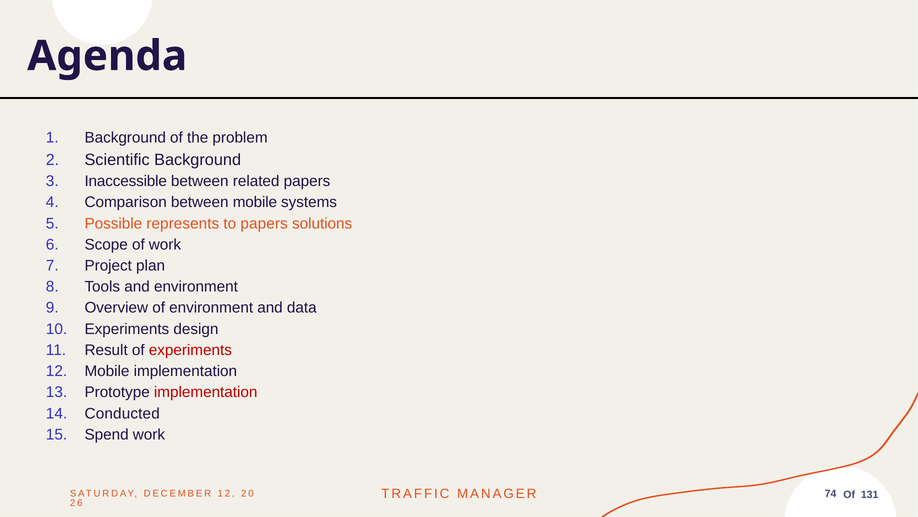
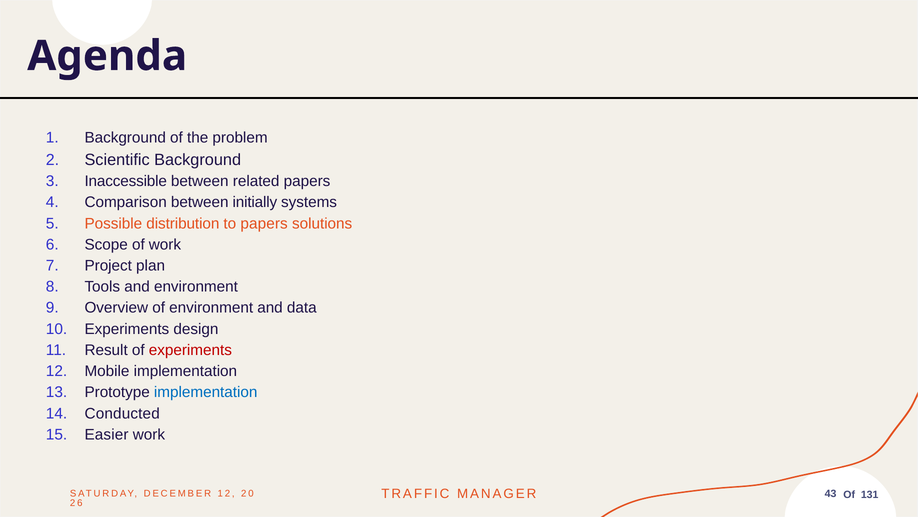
between mobile: mobile -> initially (255, 202)
represents: represents -> distribution (183, 223)
implementation colour: red -> blue (206, 392)
Spend: Spend -> Easier (107, 434)
74: 74 -> 43 (831, 493)
